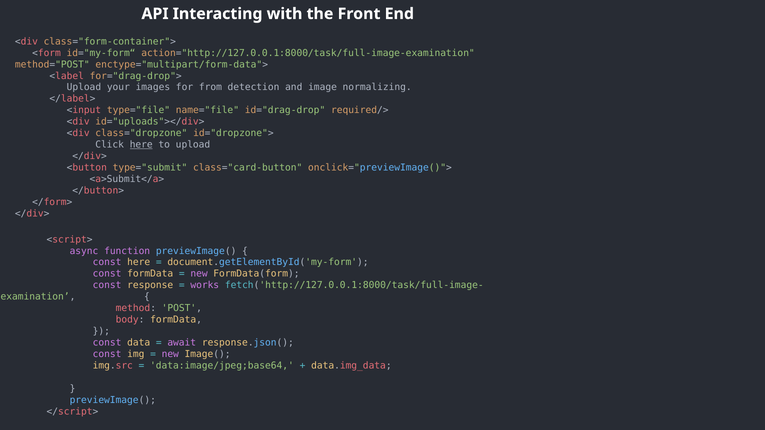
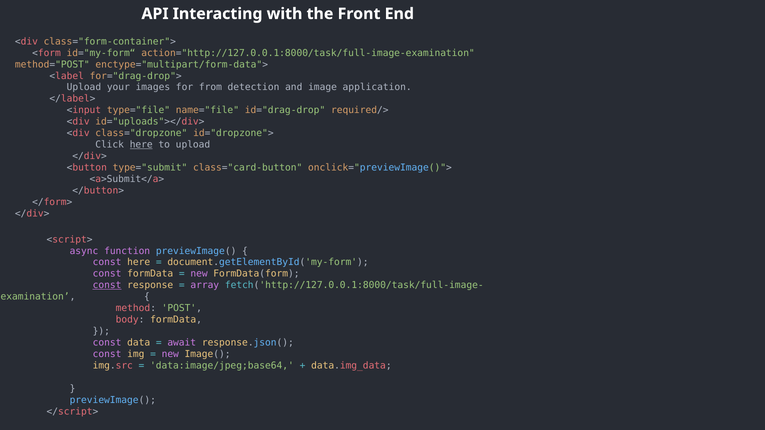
normalizing: normalizing -> application (377, 87)
const underline: none -> present (107, 285)
works: works -> array (205, 285)
